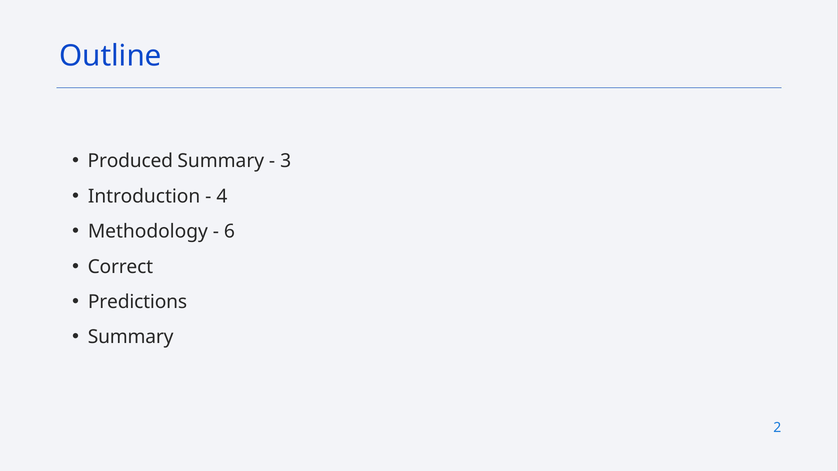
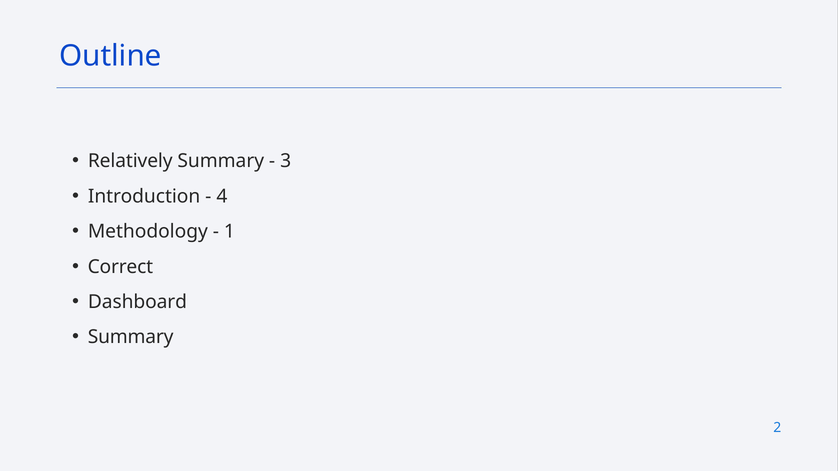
Produced: Produced -> Relatively (130, 161)
6: 6 -> 1 (229, 232)
Predictions: Predictions -> Dashboard (137, 302)
